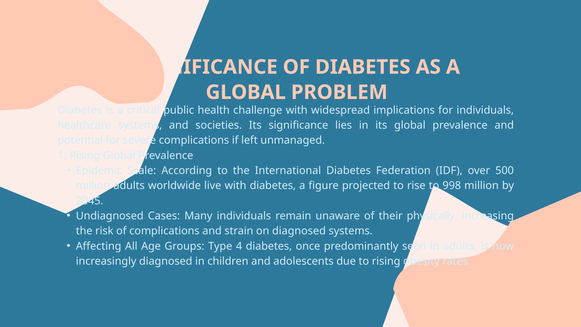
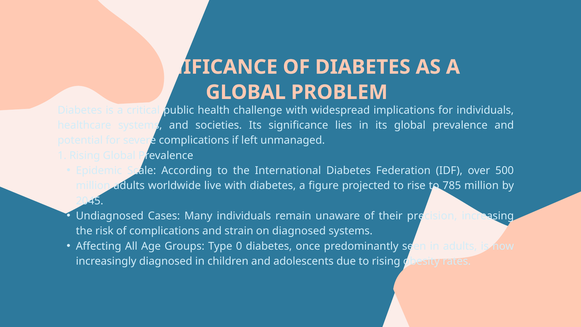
998: 998 -> 785 (452, 186)
physically: physically -> precision (432, 216)
4: 4 -> 0 (239, 246)
